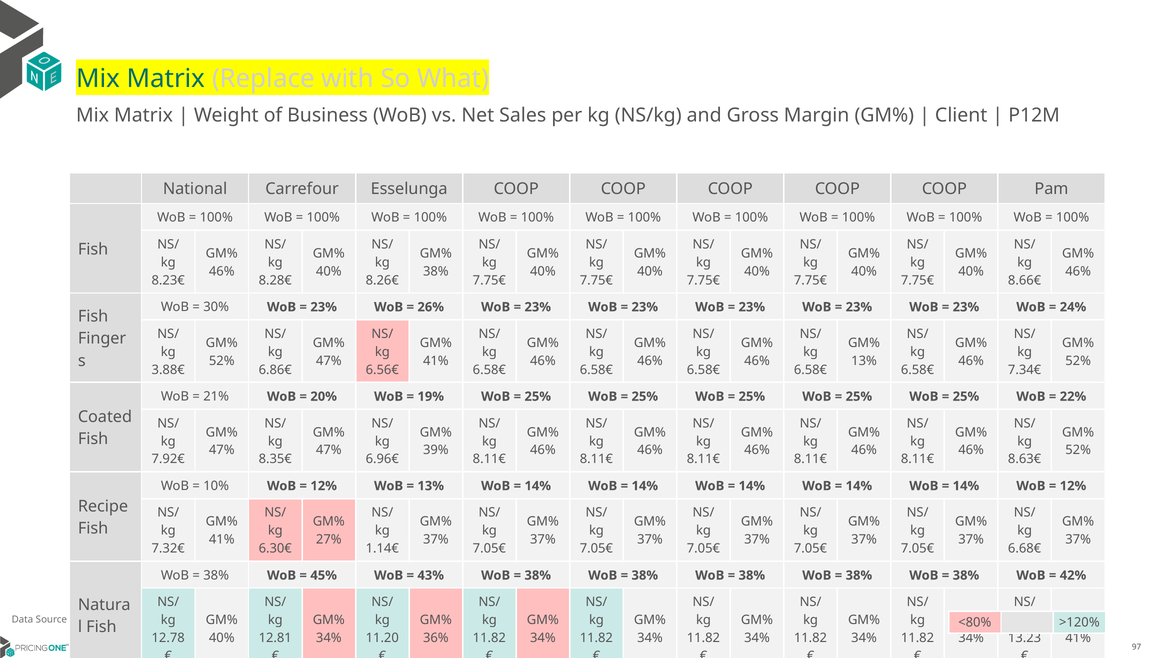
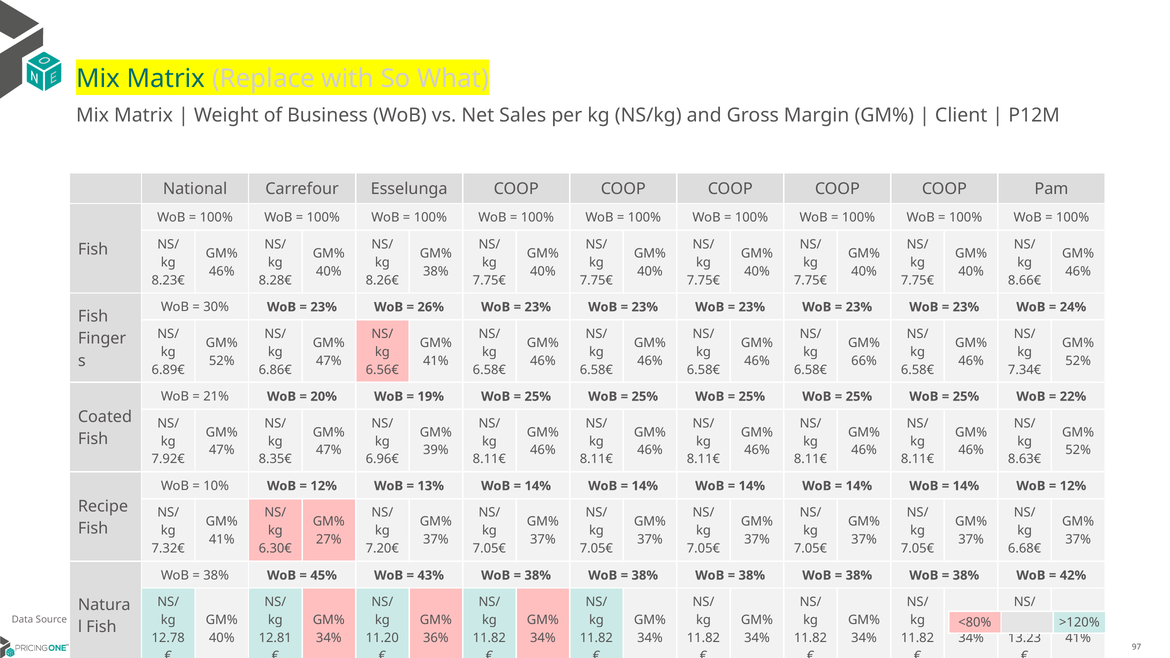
13%: 13% -> 66% (864, 361)
3.88€: 3.88€ -> 6.89€ (168, 370)
1.14€: 1.14€ -> 7.20€ (382, 549)
